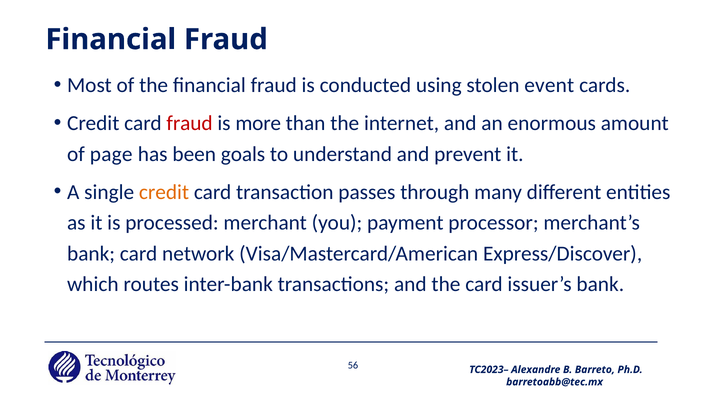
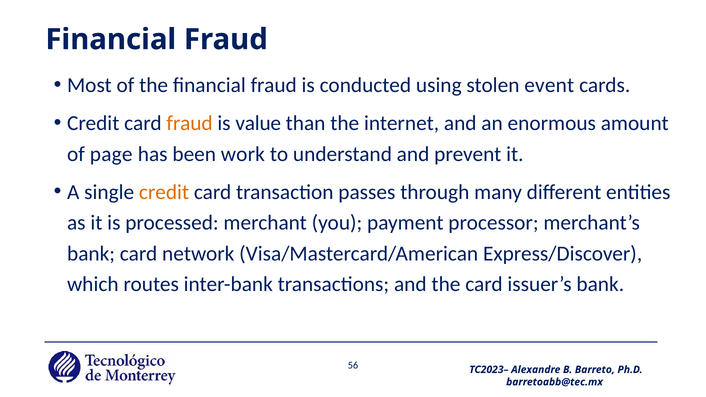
fraud colour: red -> orange (190, 123)
more: more -> value (258, 123)
goals: goals -> work (243, 154)
